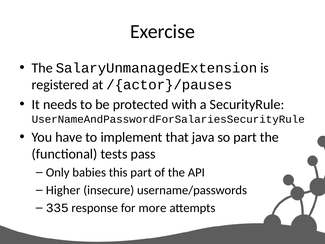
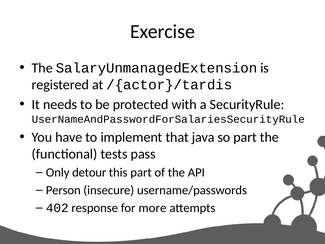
/{actor}/pauses: /{actor}/pauses -> /{actor}/tardis (169, 85)
babies: babies -> detour (89, 172)
Higher: Higher -> Person (63, 190)
335: 335 -> 402 (57, 208)
